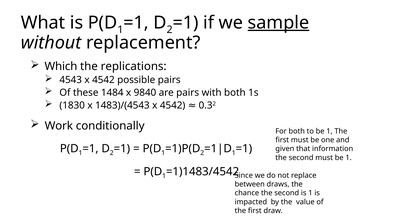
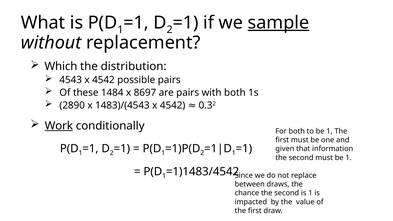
replications: replications -> distribution (134, 66)
9840: 9840 -> 8697 (145, 93)
1830: 1830 -> 2890 (72, 105)
Work underline: none -> present (59, 126)
